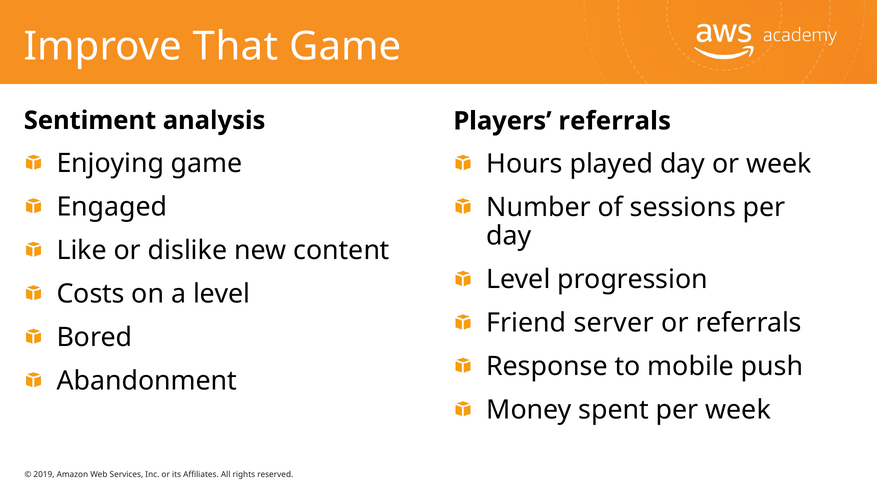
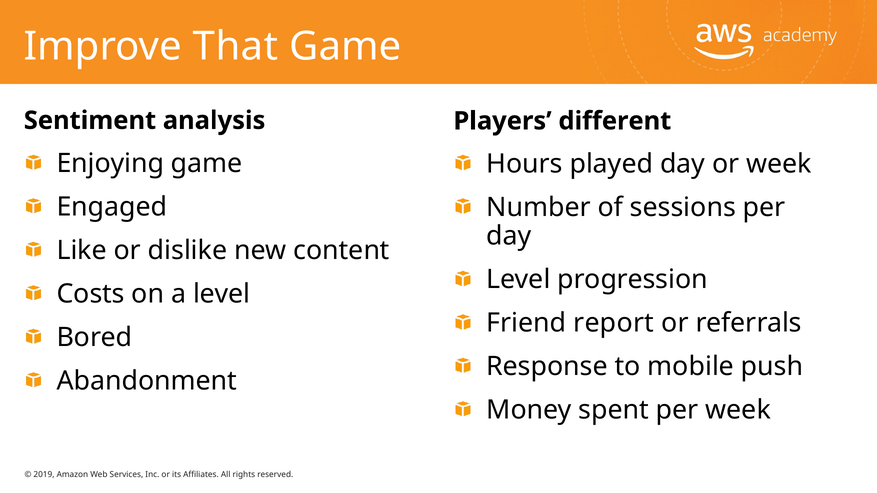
Players referrals: referrals -> different (615, 121)
server: server -> report (614, 323)
